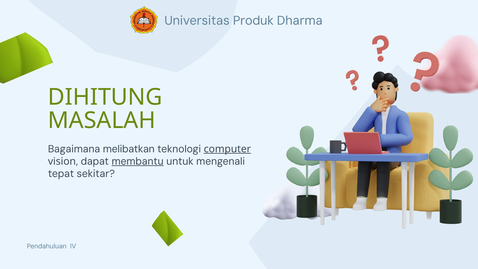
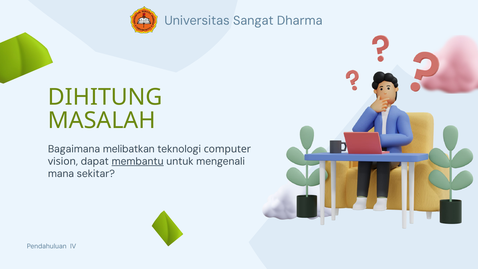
Produk: Produk -> Sangat (253, 21)
computer underline: present -> none (227, 149)
tepat: tepat -> mana (61, 174)
